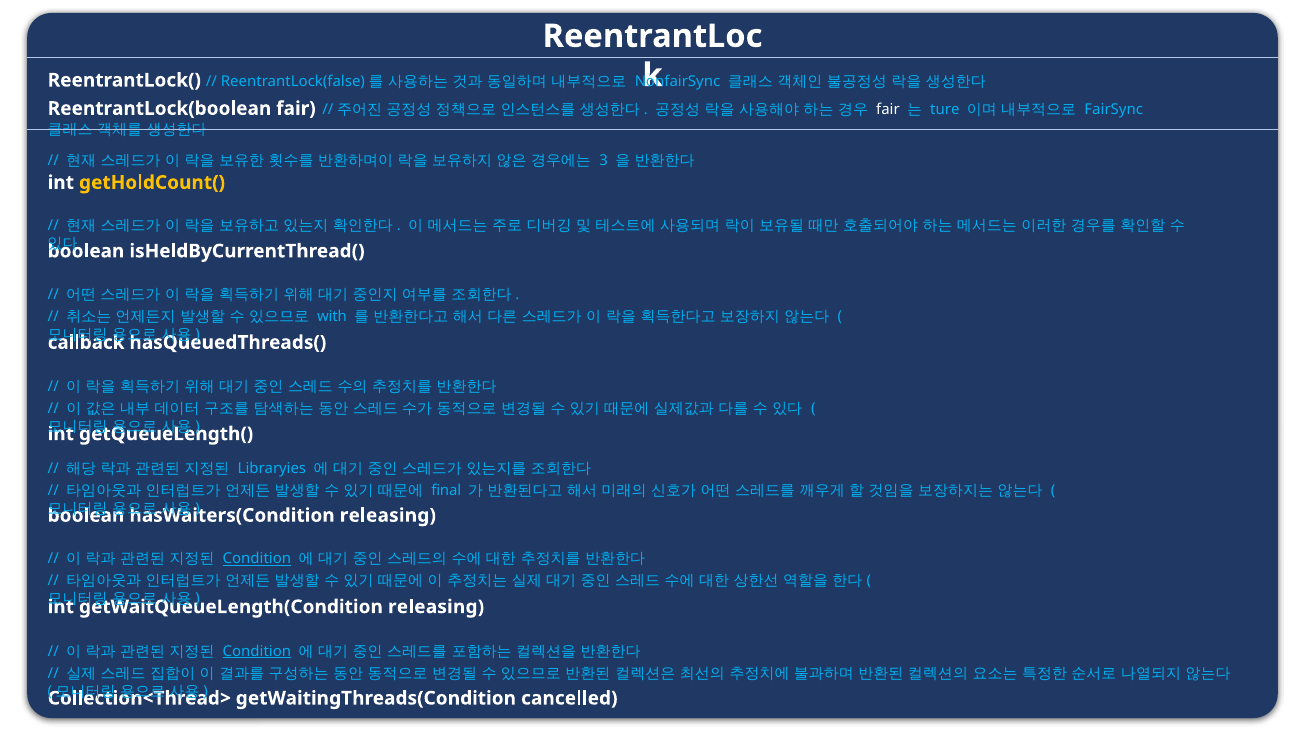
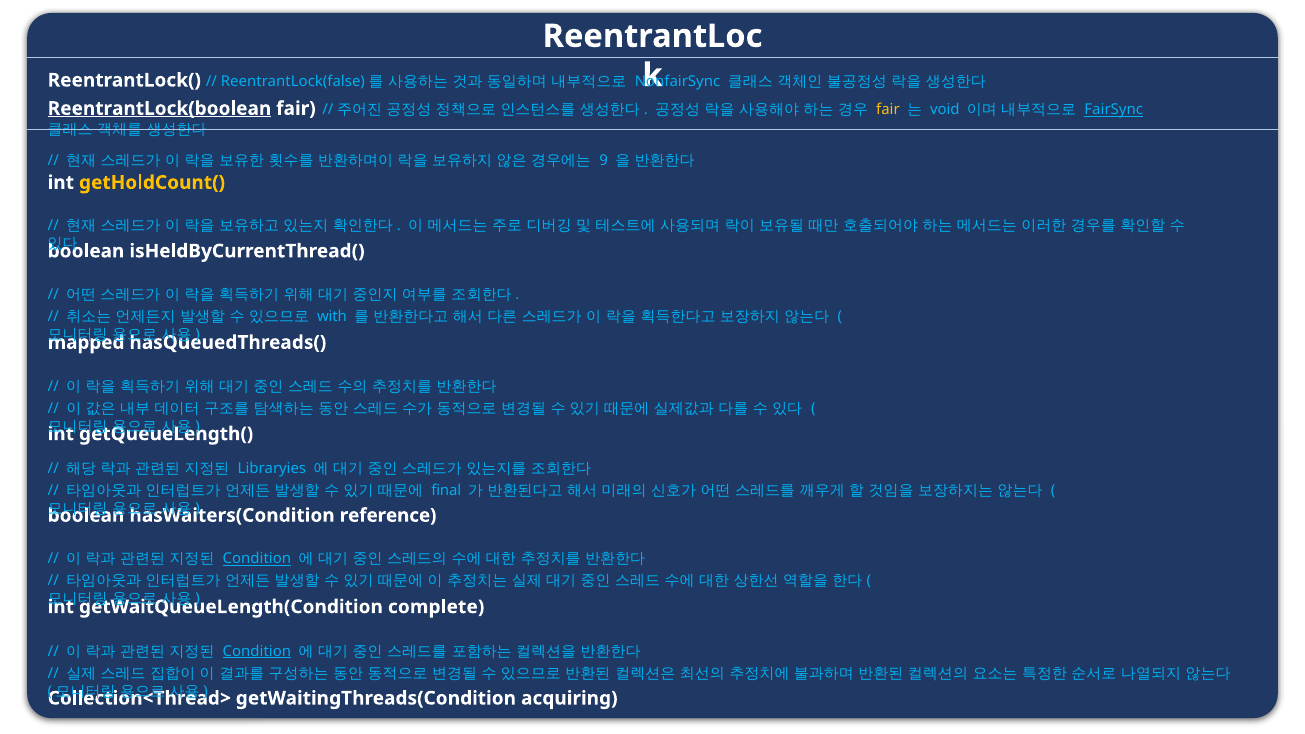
ReentrantLock(boolean underline: none -> present (159, 109)
fair colour: white -> yellow (888, 110)
ture: ture -> void (945, 110)
FairSync underline: none -> present (1114, 110)
3: 3 -> 9 (604, 161)
callback: callback -> mapped (86, 343)
releasing: releasing -> reference (388, 515)
releasing: releasing -> complete (436, 607)
cancelled: cancelled -> acquiring (569, 698)
